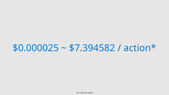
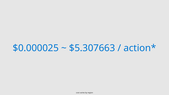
$7.394582: $7.394582 -> $5.307663 (92, 48)
